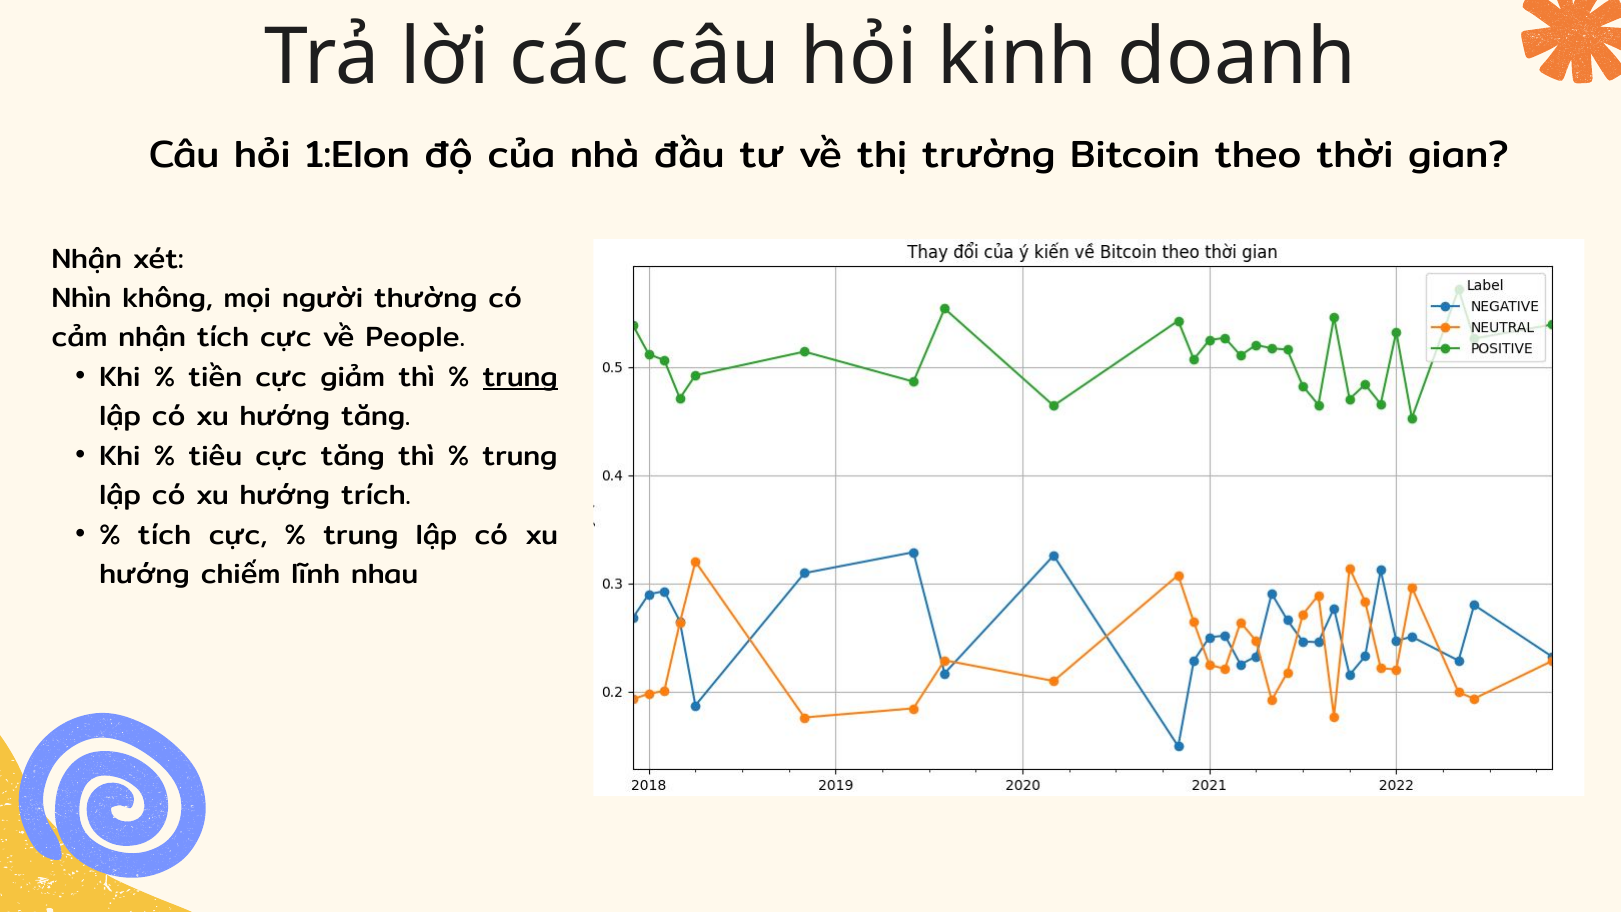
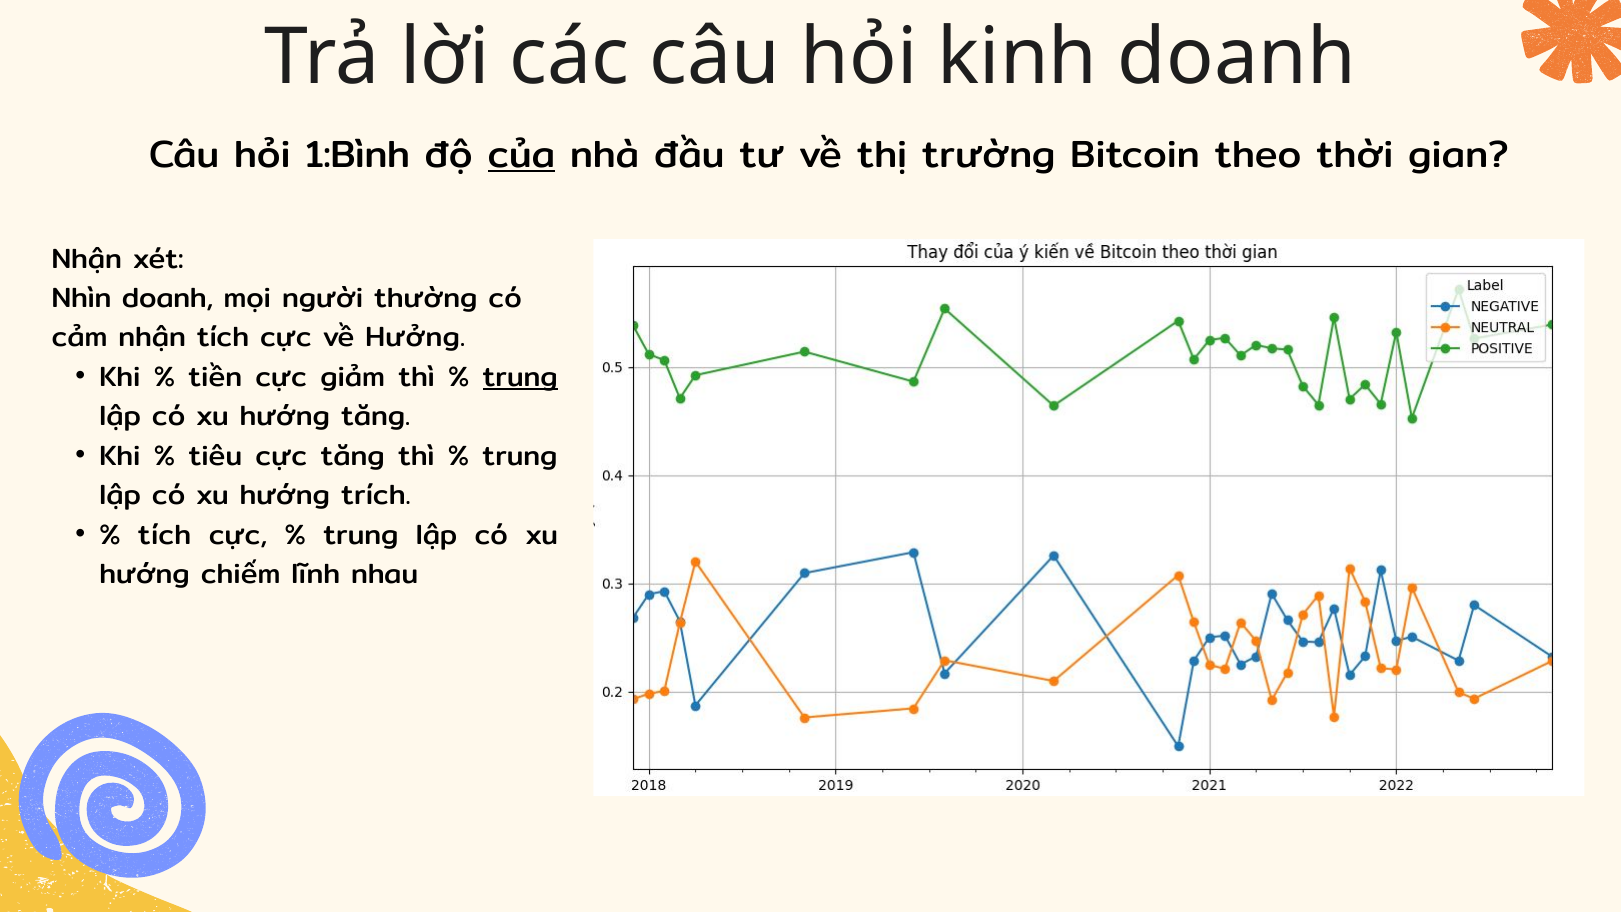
1:Elon: 1:Elon -> 1:Bình (358, 155)
của underline: none -> present (521, 155)
không: không -> doanh (168, 298)
People: People -> Hưởng (415, 338)
